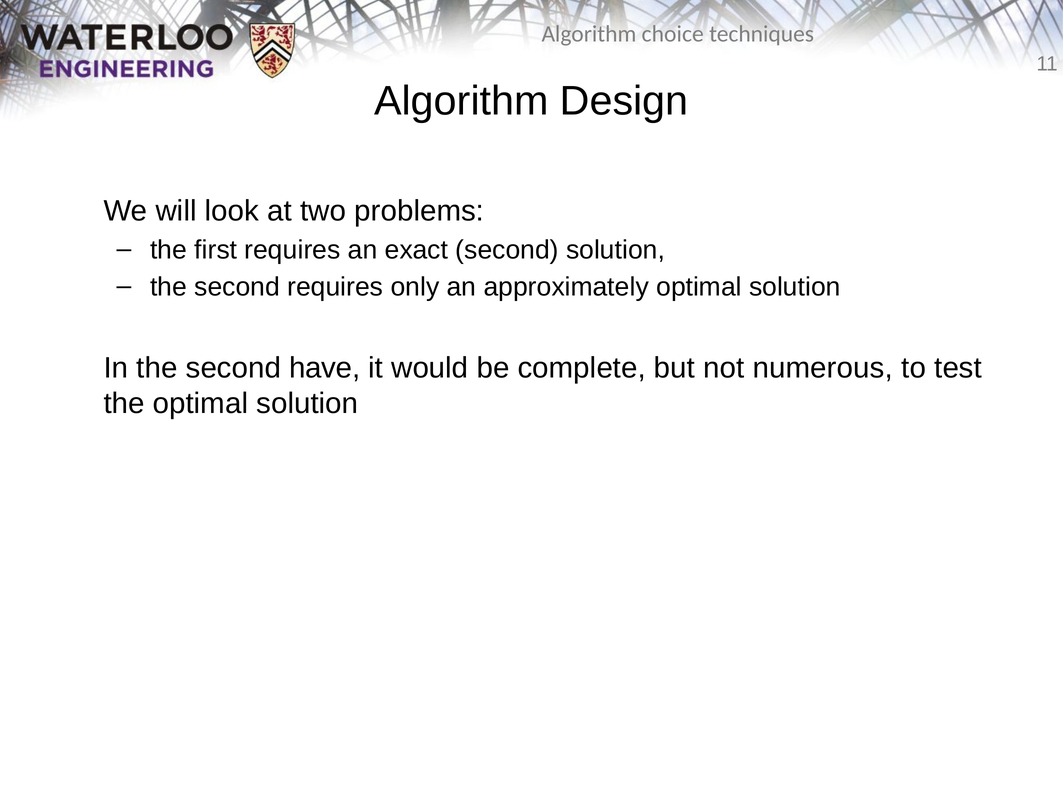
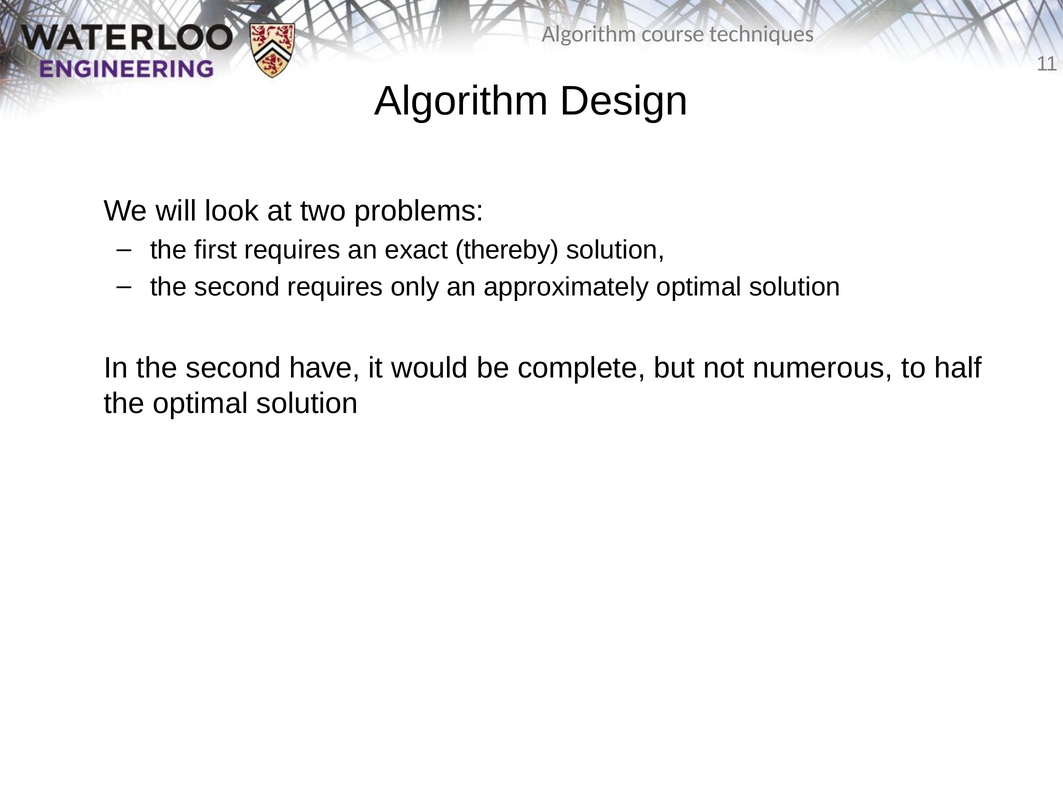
choice: choice -> course (673, 34)
exact second: second -> thereby (507, 250)
test: test -> half (958, 368)
